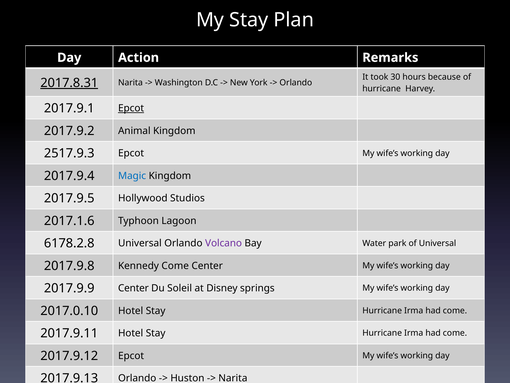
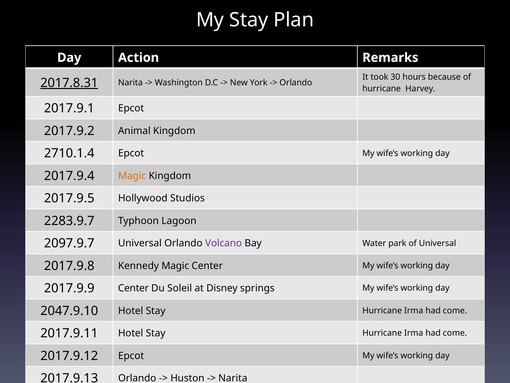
Epcot underline: present -> none (131, 108)
2517.9.3: 2517.9.3 -> 2710.1.4 (69, 153)
Magic colour: blue -> orange (132, 176)
2017.1.6: 2017.1.6 -> 2283.9.7 (69, 221)
6178.2.8: 6178.2.8 -> 2097.9.7 (69, 243)
Kennedy Come: Come -> Magic (175, 265)
2017.0.10: 2017.0.10 -> 2047.9.10 (69, 310)
